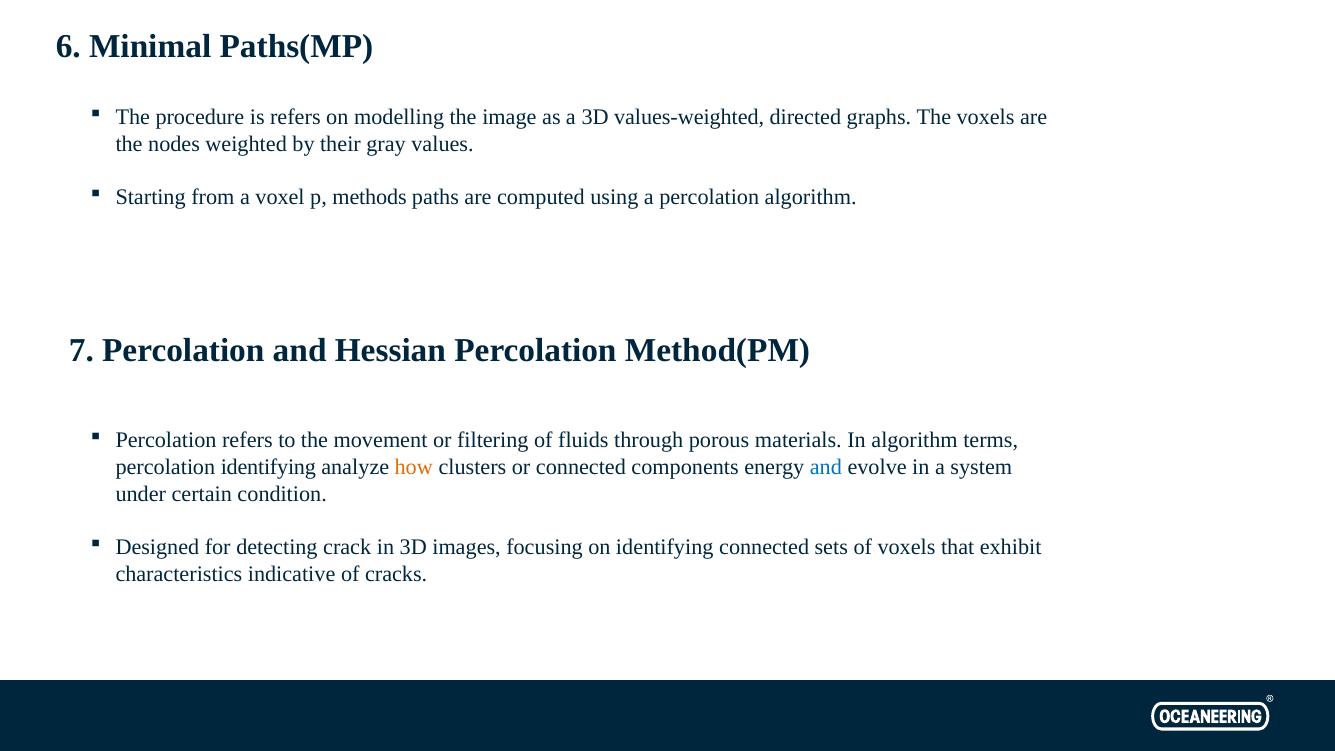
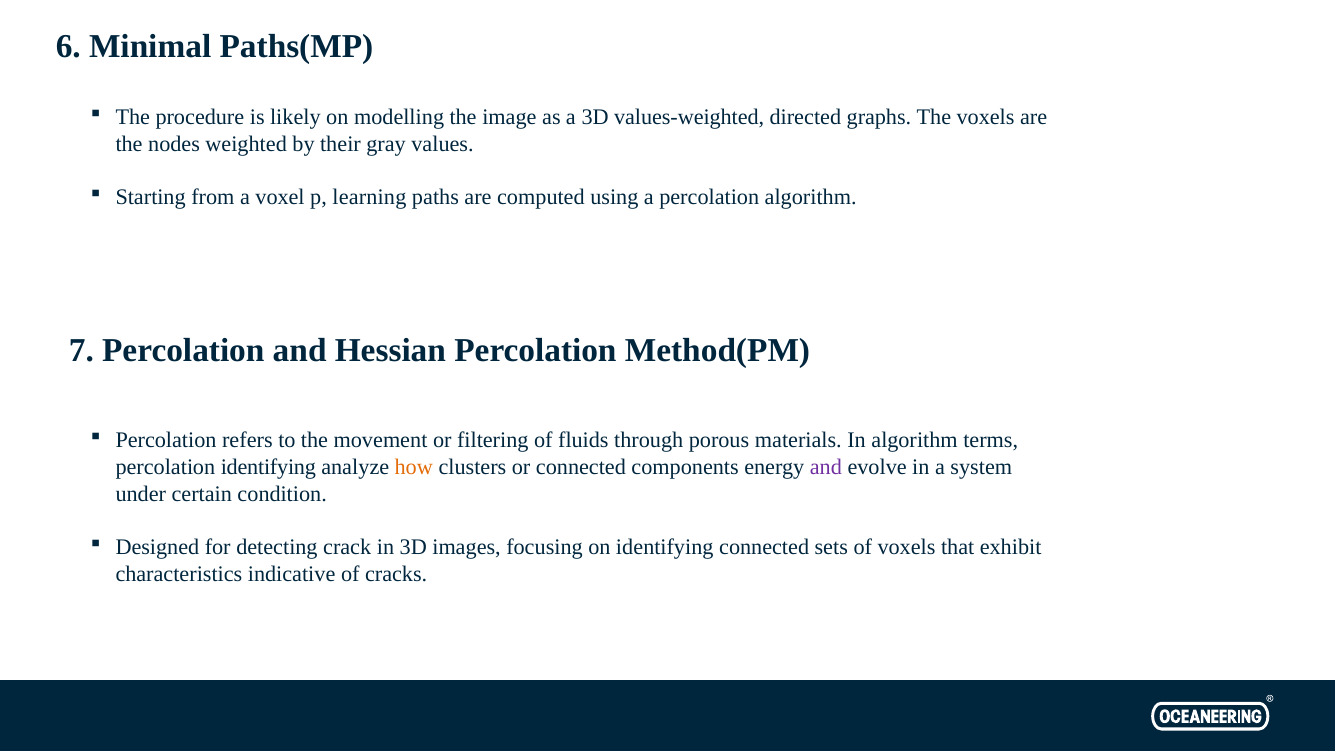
is refers: refers -> likely (295, 118)
methods: methods -> learning (369, 198)
and colour: blue -> purple (826, 467)
